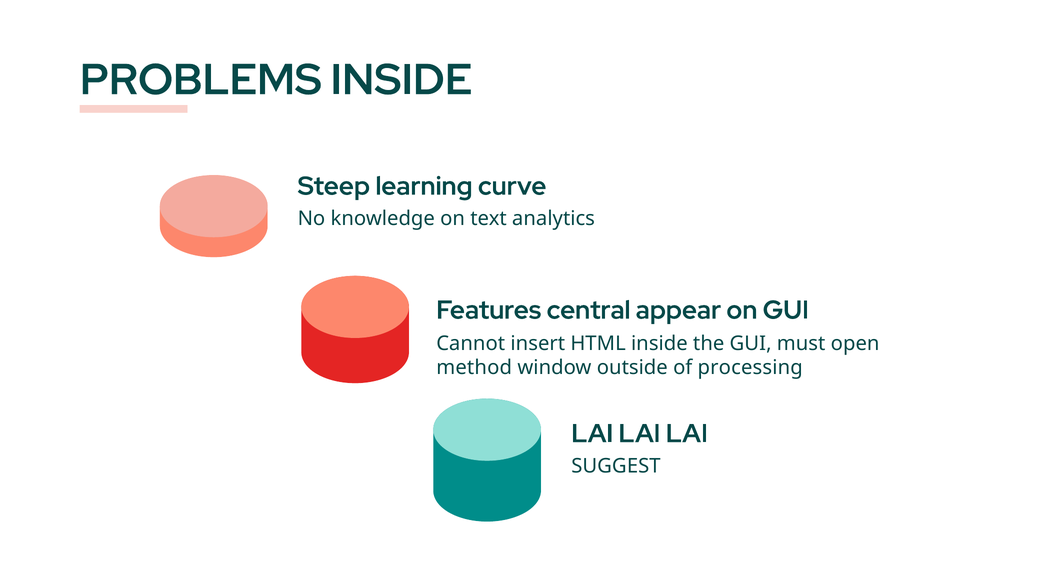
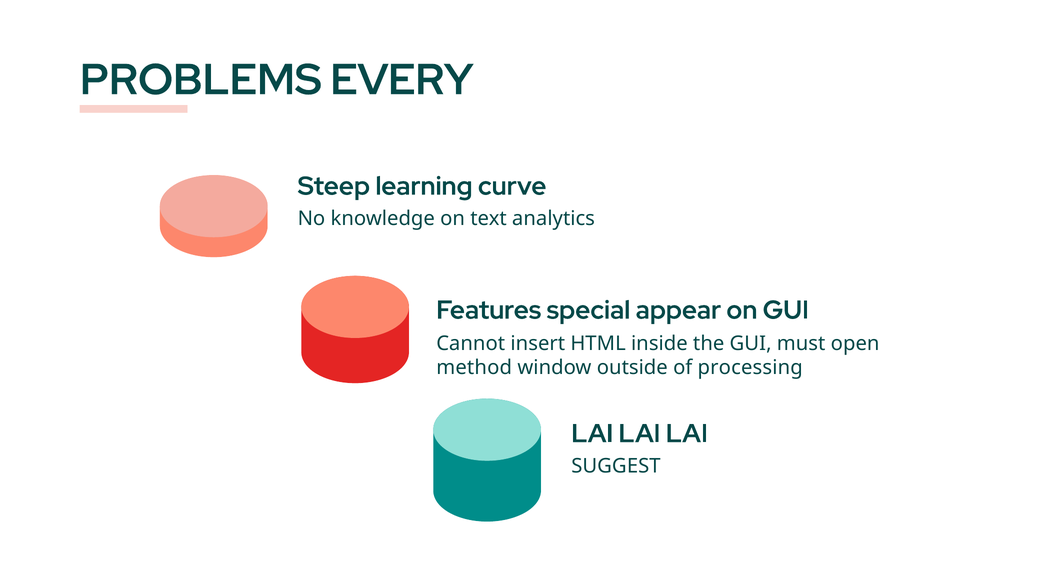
PROBLEMS INSIDE: INSIDE -> EVERY (402, 80)
central: central -> special (588, 310)
